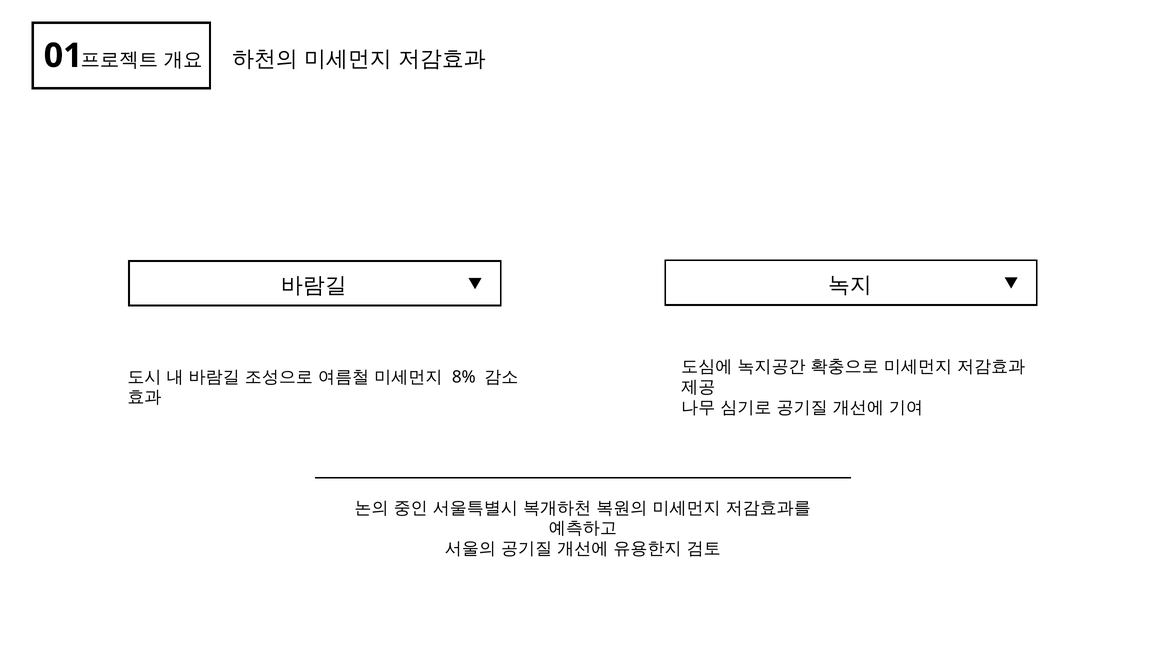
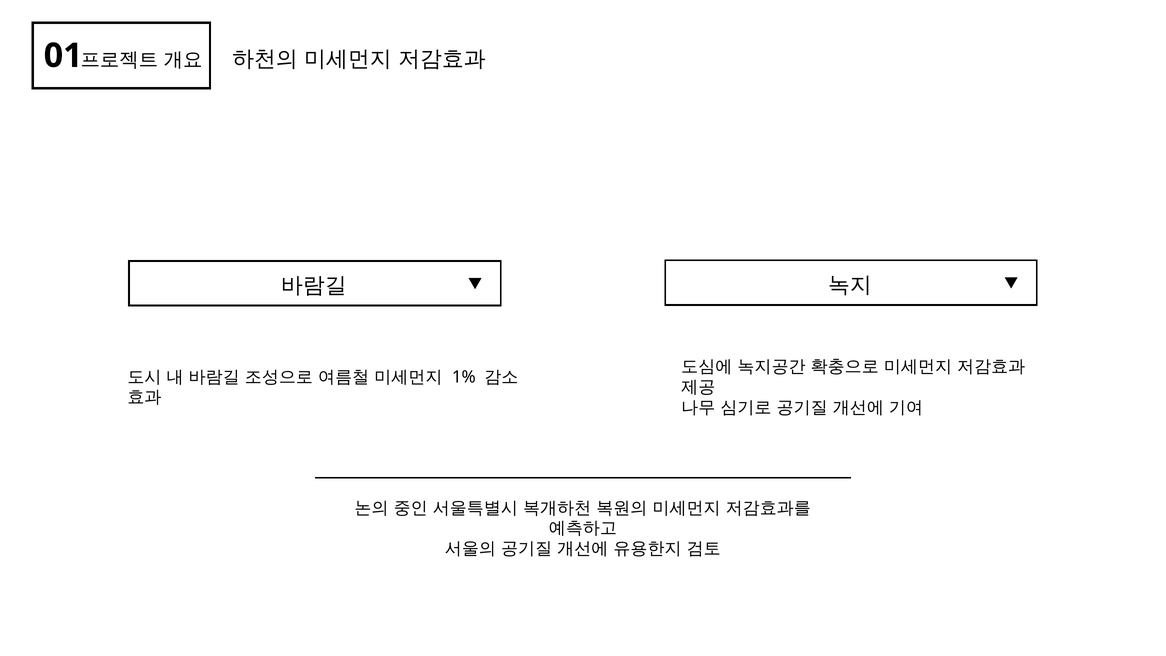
8%: 8% -> 1% (464, 377)
